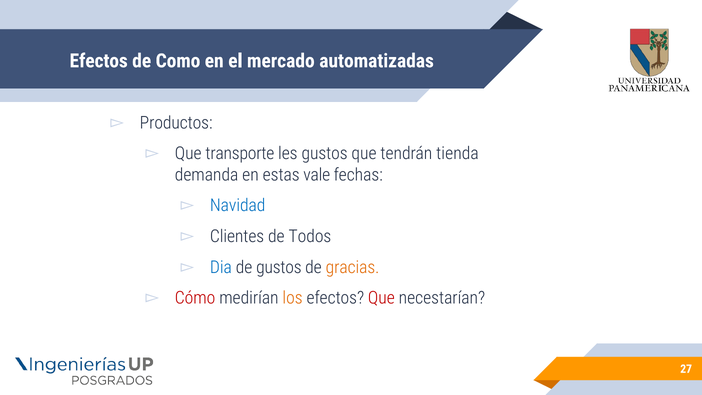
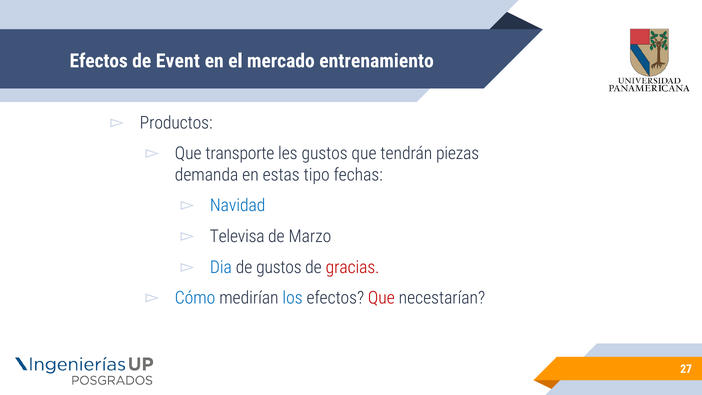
Como: Como -> Event (178, 61)
automatizadas: automatizadas -> entrenamiento (377, 61)
tienda: tienda -> piezas (458, 154)
vale: vale -> tipo (317, 175)
Clientes: Clientes -> Televisa (237, 236)
Todos: Todos -> Marzo (310, 236)
gracias colour: orange -> red (353, 267)
Cómo colour: red -> blue (195, 298)
los colour: orange -> blue (293, 298)
